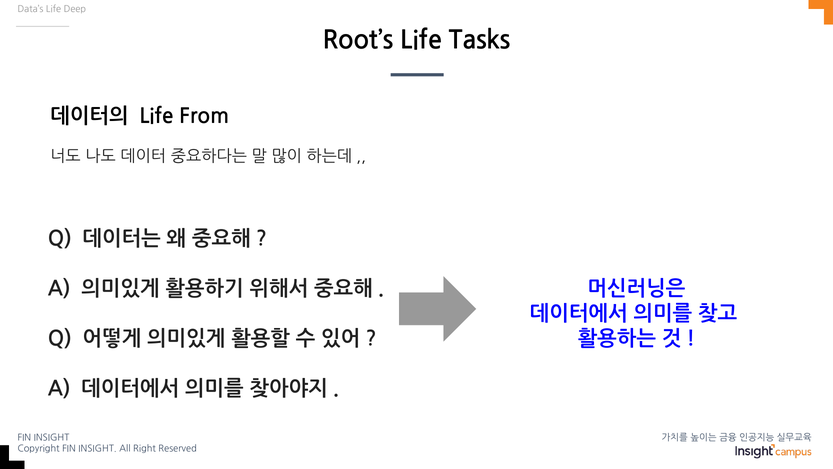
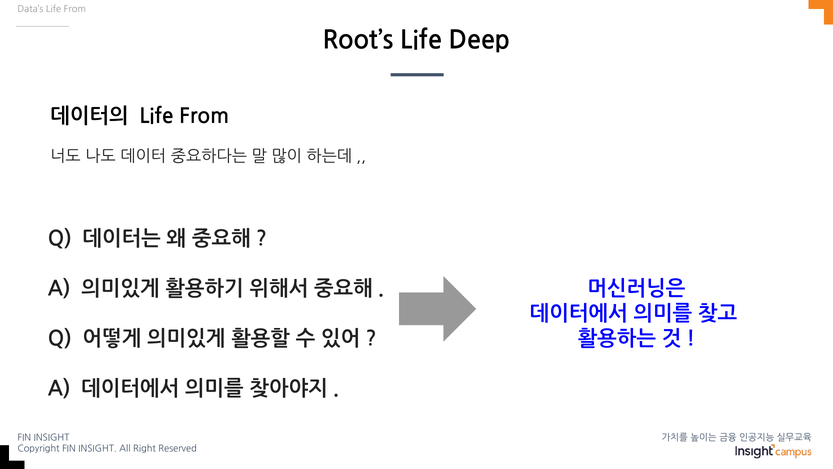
Data’s Life Deep: Deep -> From (75, 9)
Tasks: Tasks -> Deep (480, 40)
